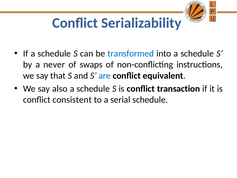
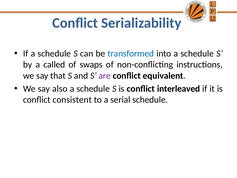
never: never -> called (54, 65)
are colour: blue -> purple (105, 76)
transaction: transaction -> interleaved (179, 89)
